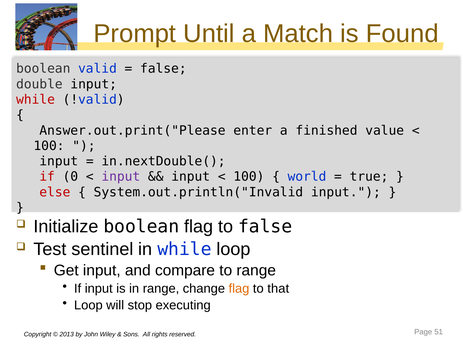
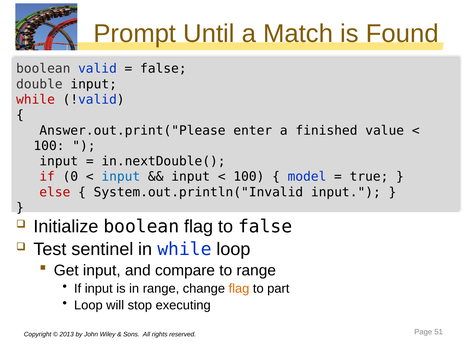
input colour: purple -> blue (121, 177)
world: world -> model (307, 177)
that: that -> part (278, 289)
